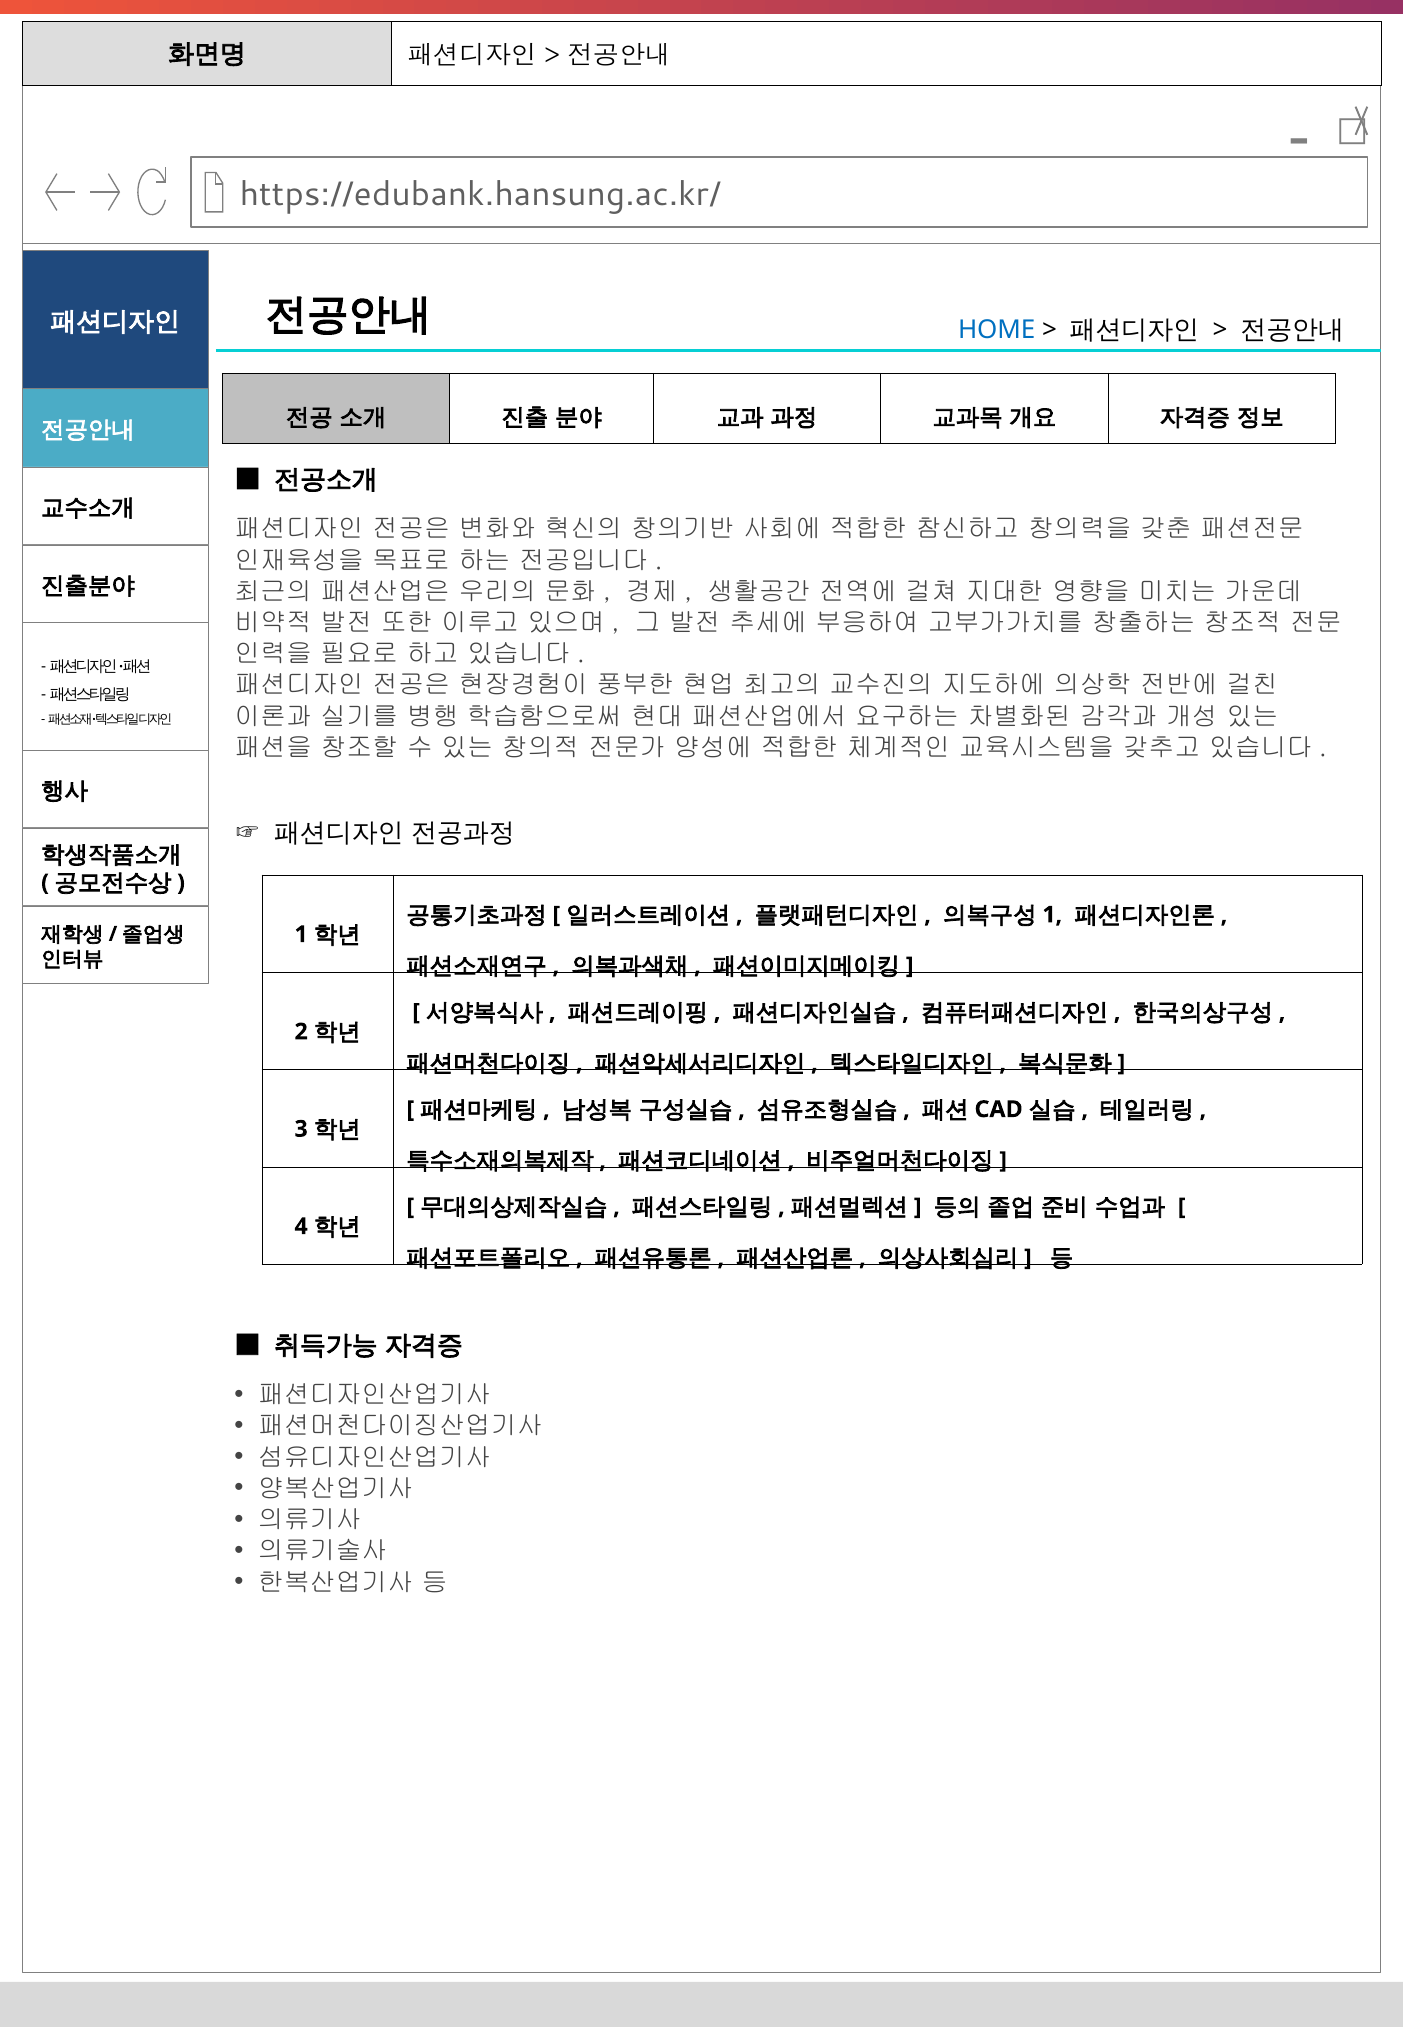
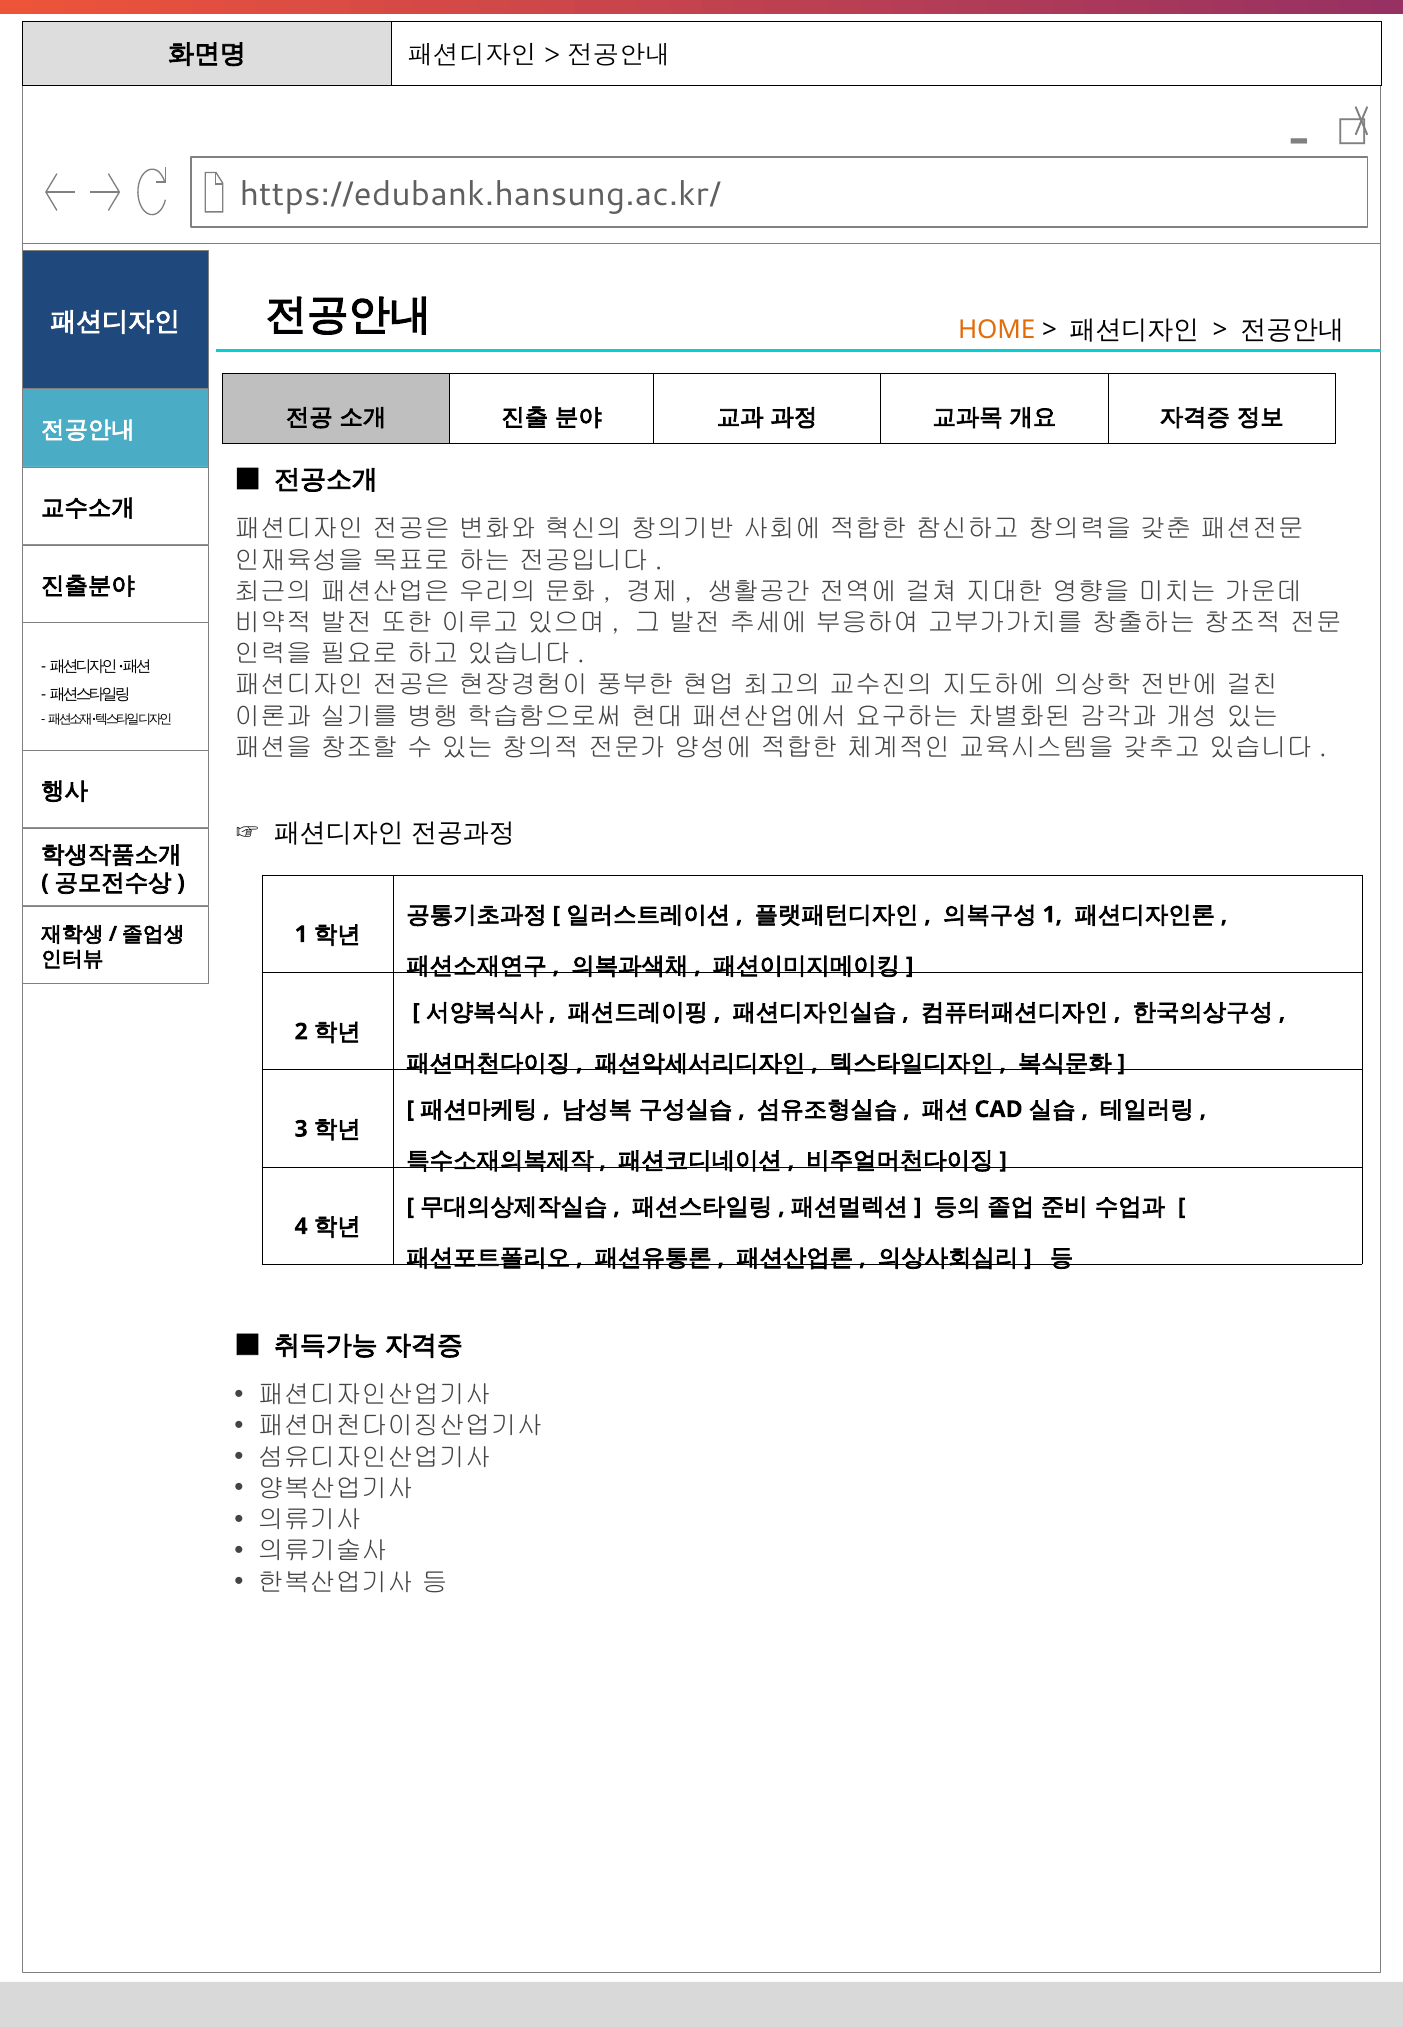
HOME colour: blue -> orange (997, 330)
